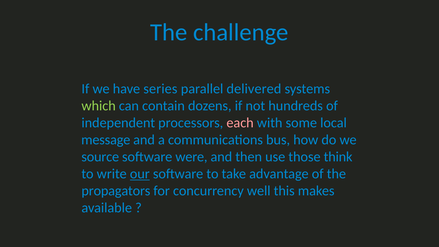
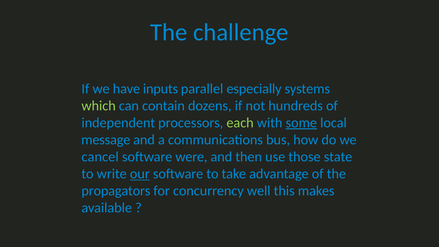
series: series -> inputs (161, 89)
delivered: delivered -> especially (254, 89)
each colour: pink -> light green (240, 123)
some underline: none -> present (301, 123)
source: source -> cancel (100, 157)
think: think -> state (338, 157)
